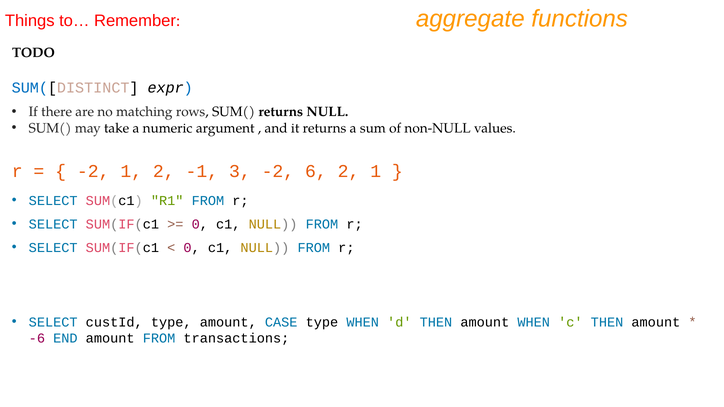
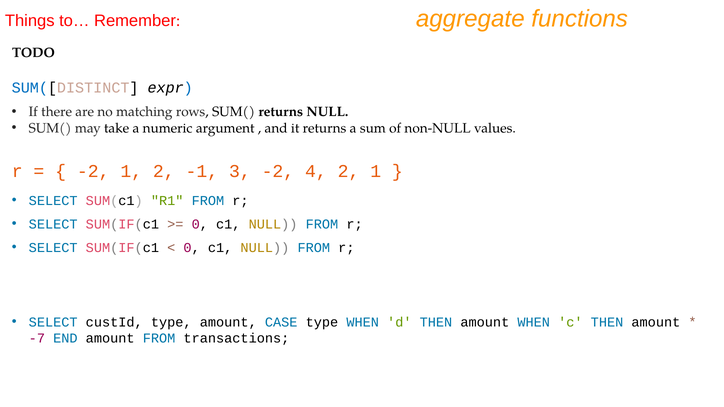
6: 6 -> 4 (316, 171)
-6: -6 -> -7 (37, 339)
